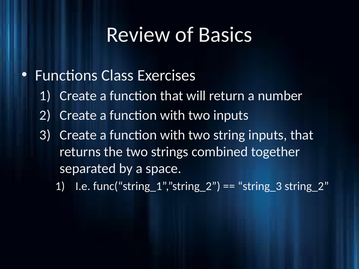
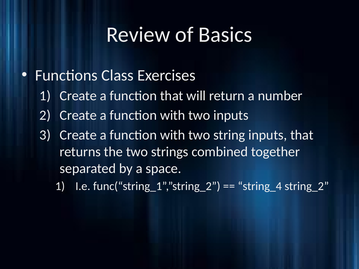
string_3: string_3 -> string_4 (260, 186)
